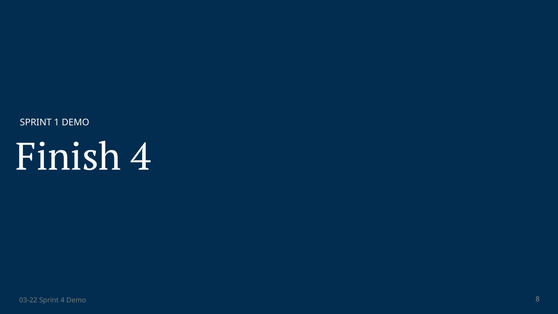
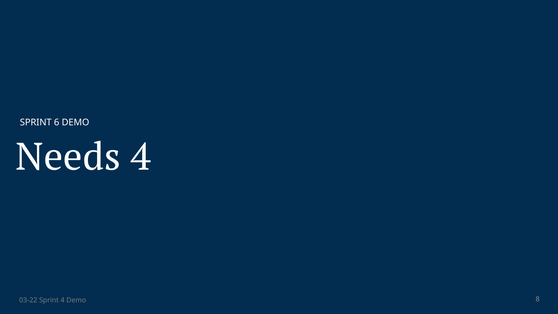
1: 1 -> 6 (57, 123)
Finish: Finish -> Needs (68, 157)
